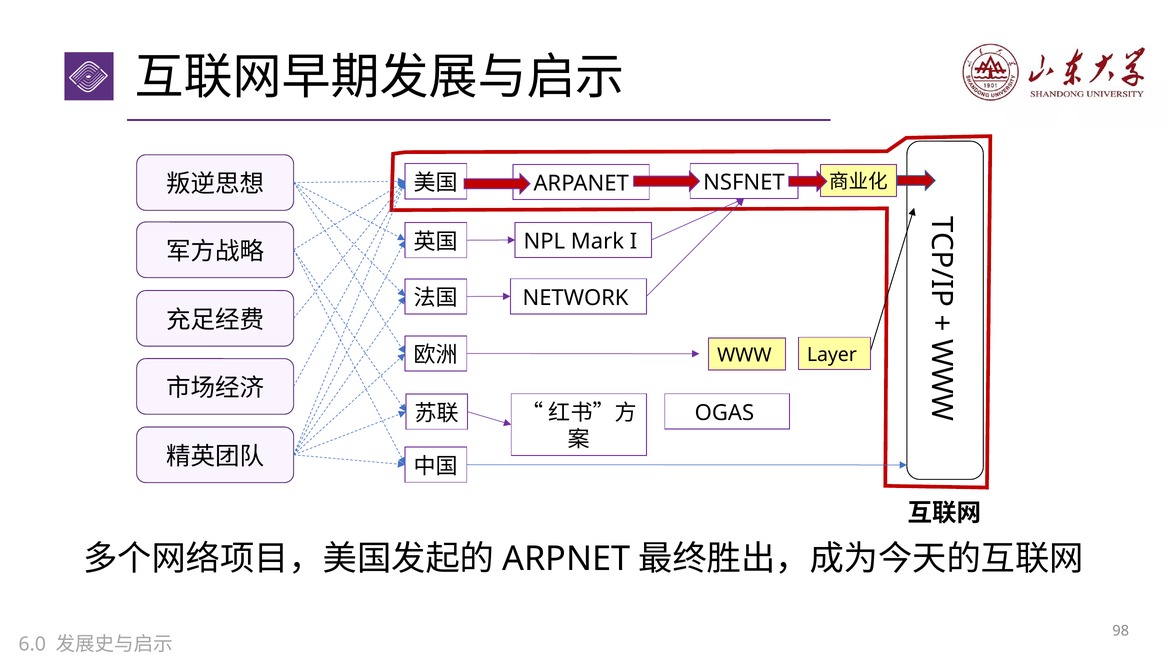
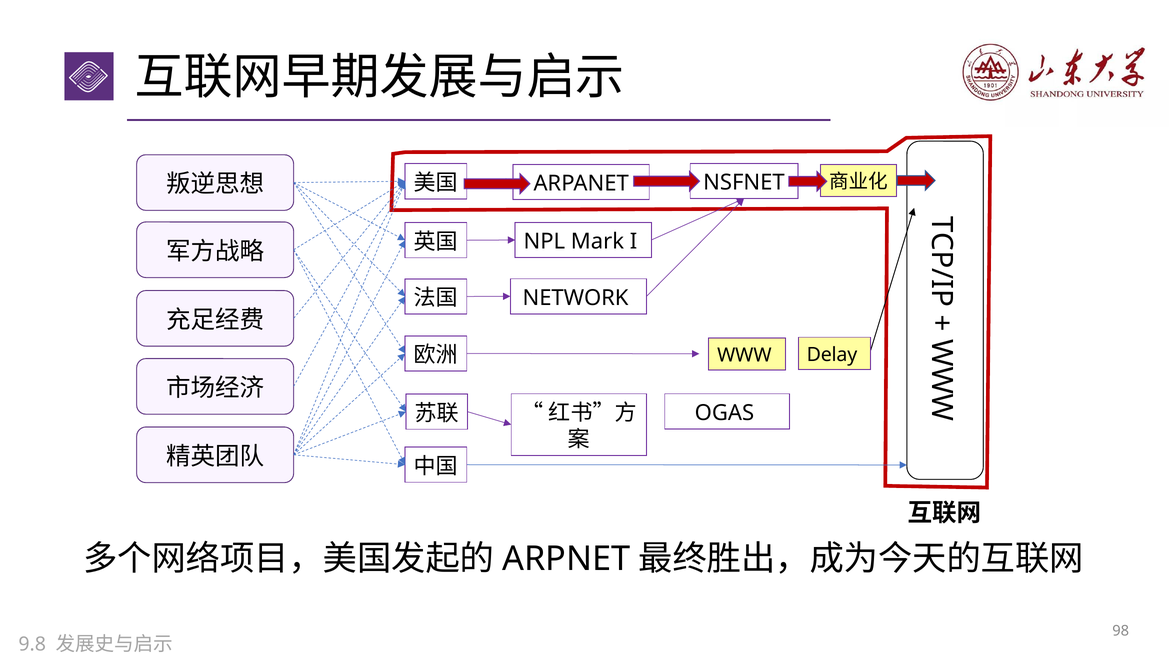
Layer: Layer -> Delay (832, 354)
6.0: 6.0 -> 9.8 (32, 644)
